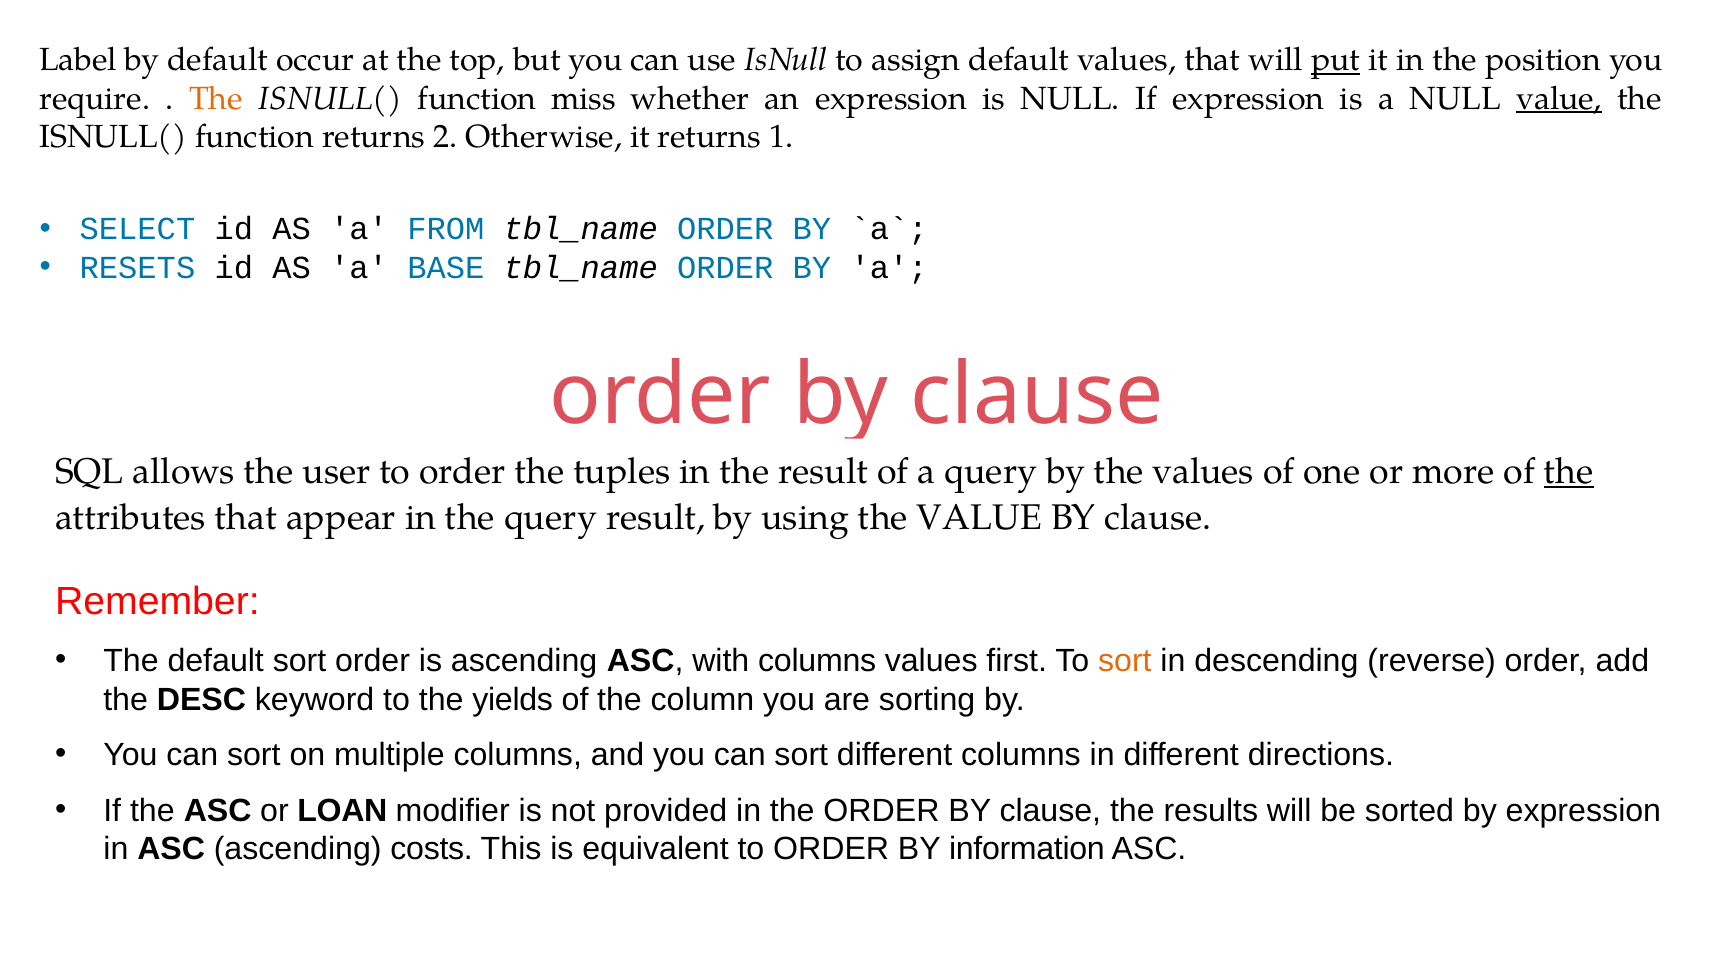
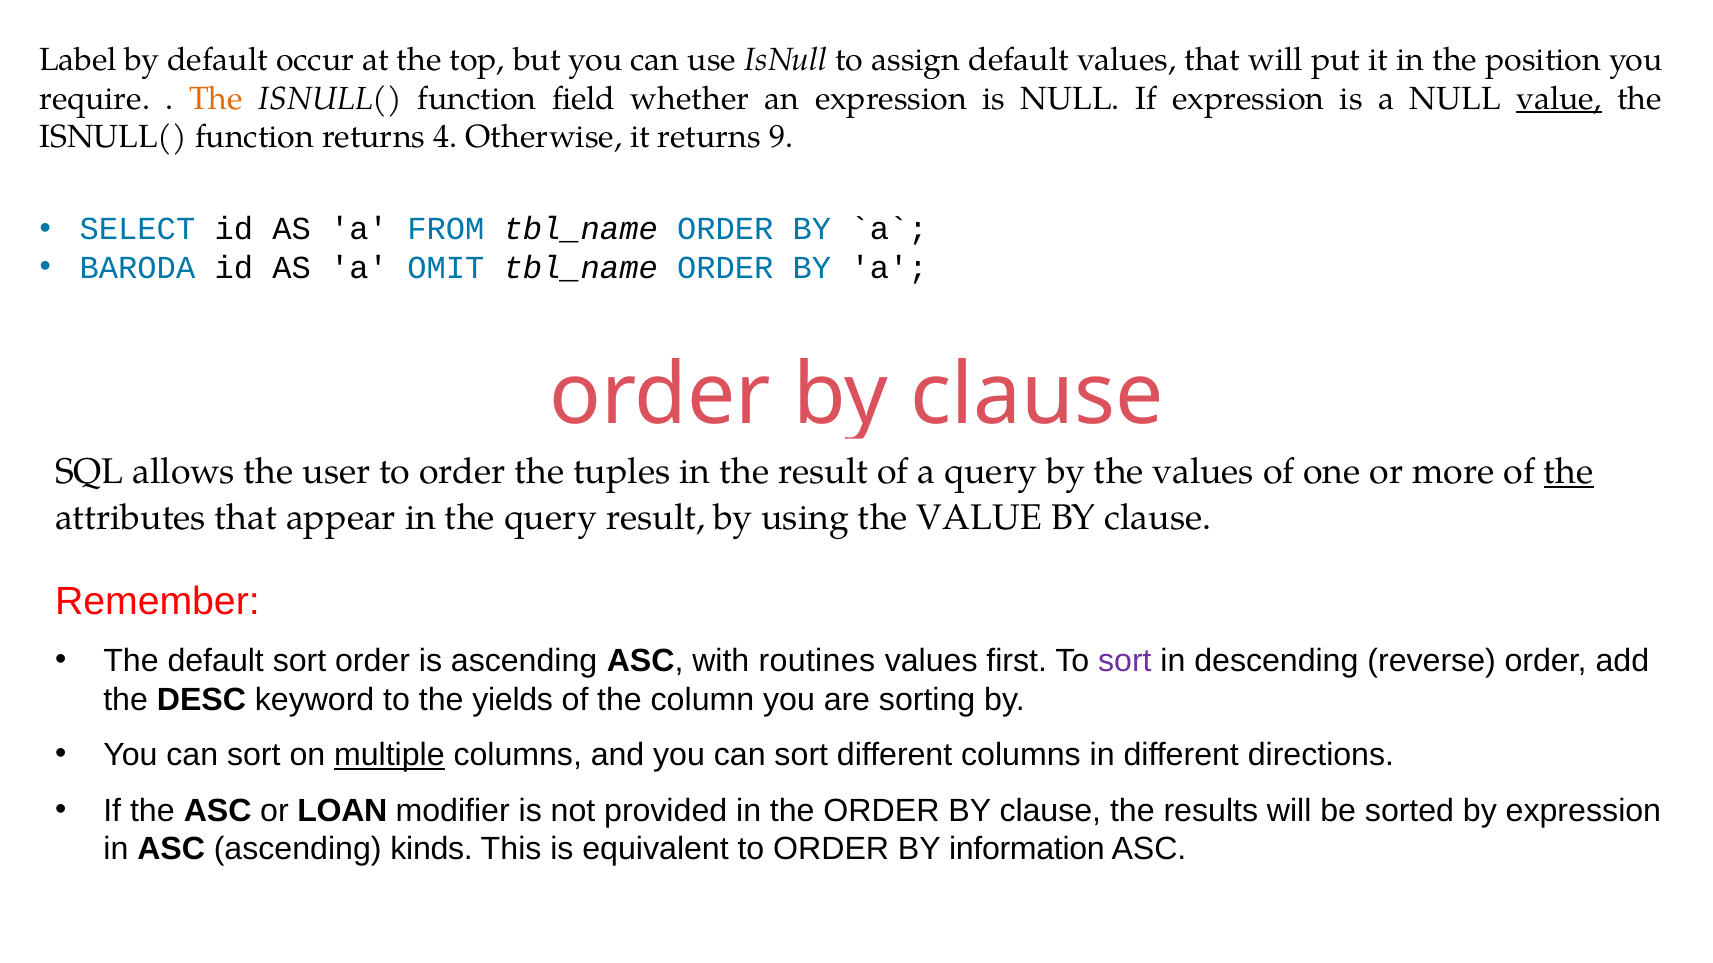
put underline: present -> none (1336, 60)
miss: miss -> field (584, 99)
2: 2 -> 4 (446, 137)
1: 1 -> 9 (781, 137)
RESETS: RESETS -> BARODA (137, 268)
BASE: BASE -> OMIT (446, 268)
with columns: columns -> routines (817, 661)
sort colour: orange -> purple (1125, 661)
multiple underline: none -> present (389, 756)
costs: costs -> kinds (432, 850)
